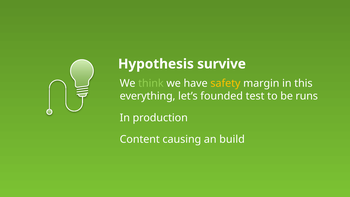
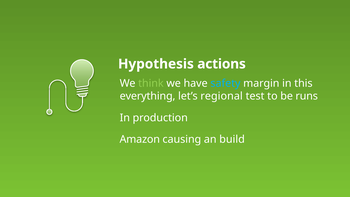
survive: survive -> actions (222, 64)
safety colour: yellow -> light blue (225, 83)
founded: founded -> regional (222, 96)
Content: Content -> Amazon (140, 139)
